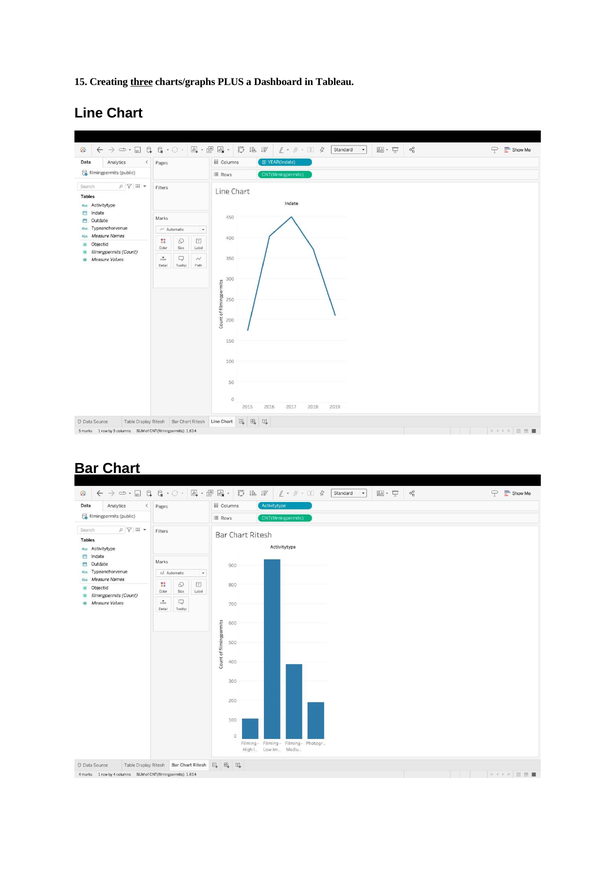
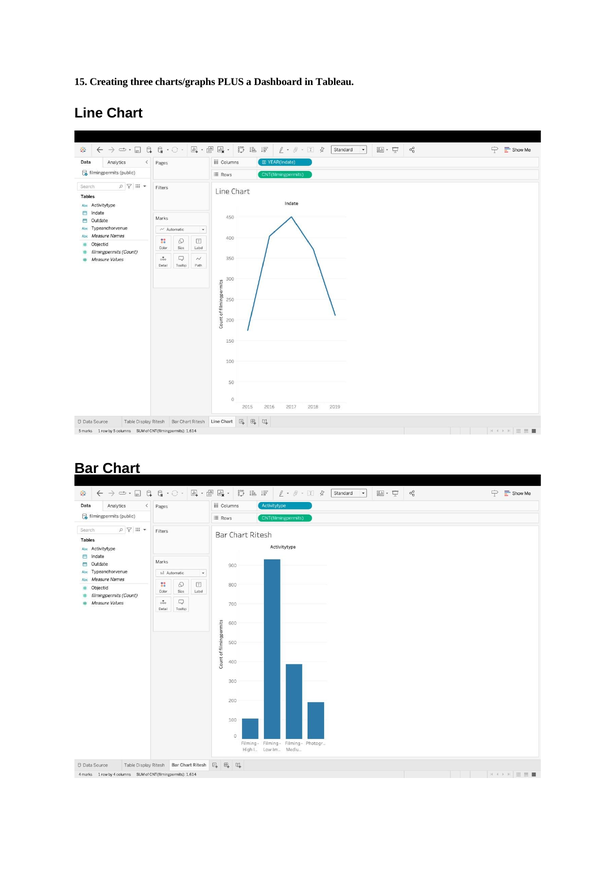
three underline: present -> none (142, 82)
